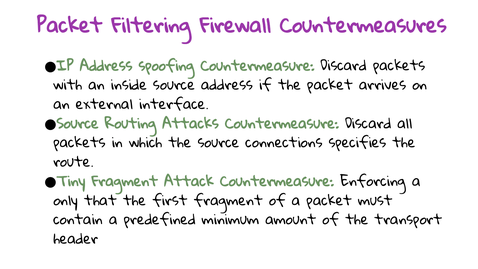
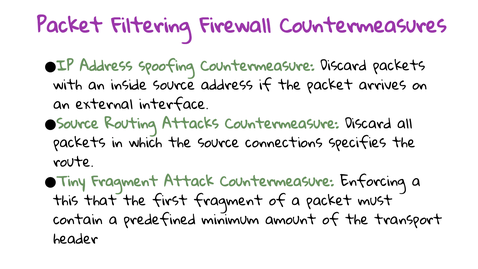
only: only -> this (66, 201)
